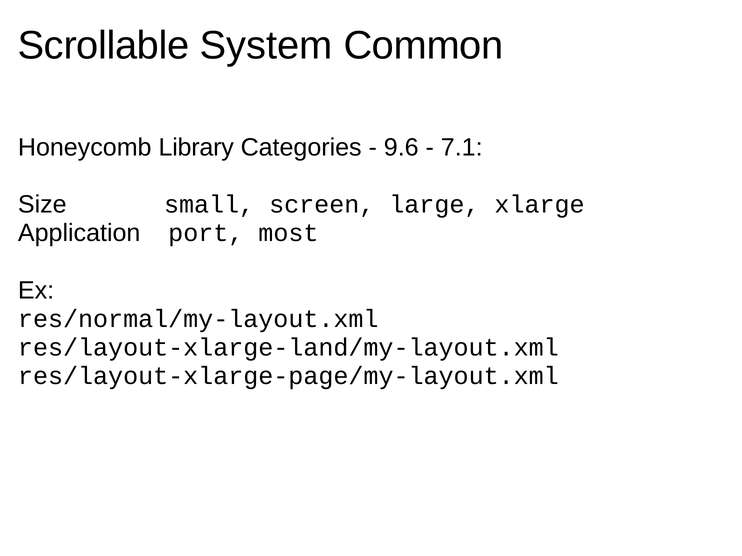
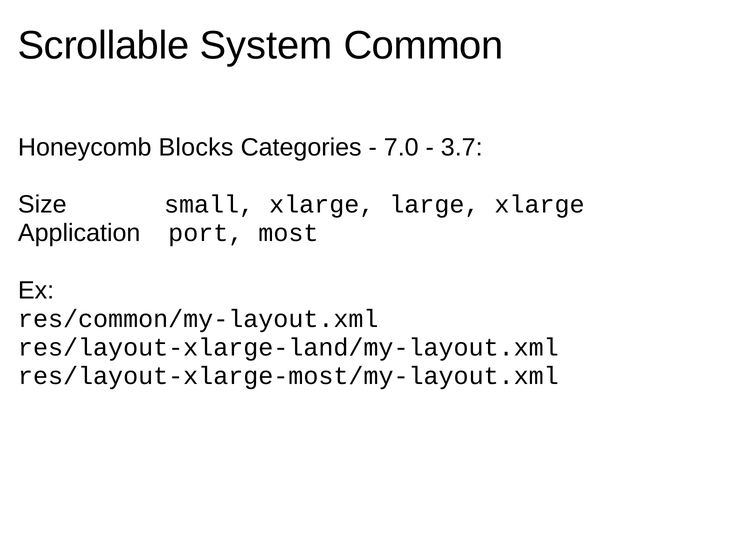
Library: Library -> Blocks (196, 148)
9.6: 9.6 -> 7.0 (401, 148)
7.1: 7.1 -> 3.7 (462, 148)
small screen: screen -> xlarge (322, 205)
res/normal/my-layout.xml: res/normal/my-layout.xml -> res/common/my-layout.xml (198, 319)
res/layout-xlarge-page/my-layout.xml: res/layout-xlarge-page/my-layout.xml -> res/layout-xlarge-most/my-layout.xml (288, 376)
